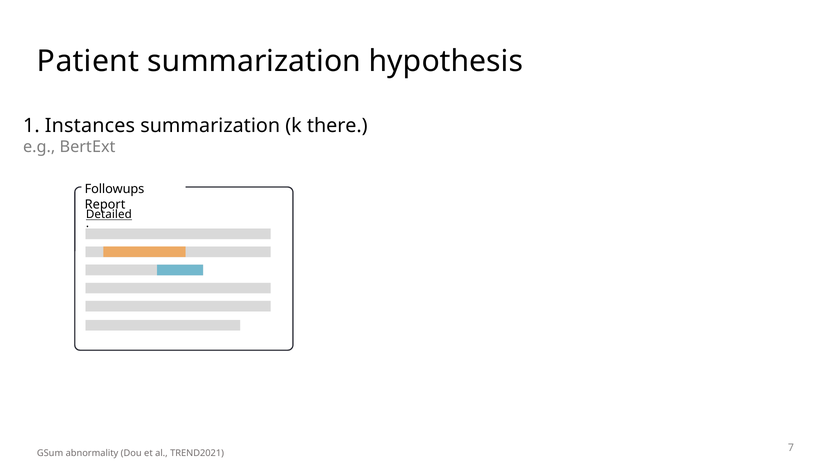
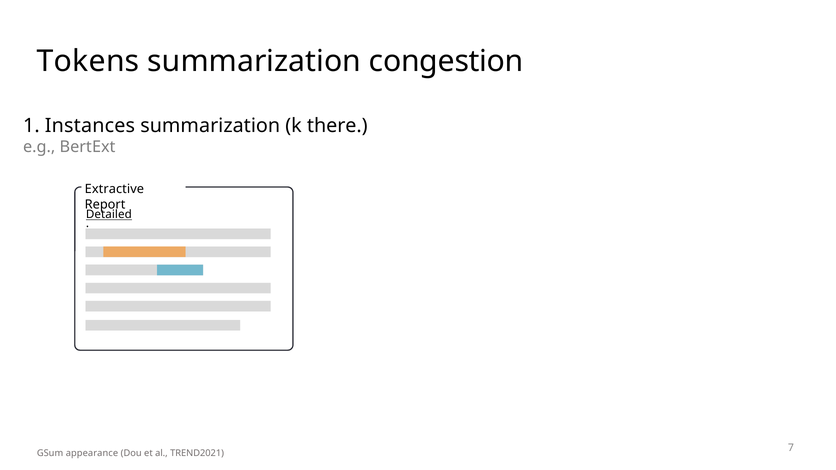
Patient: Patient -> Tokens (88, 61)
hypothesis: hypothesis -> congestion (446, 61)
Followups: Followups -> Extractive (114, 189)
abnormality: abnormality -> appearance (92, 453)
